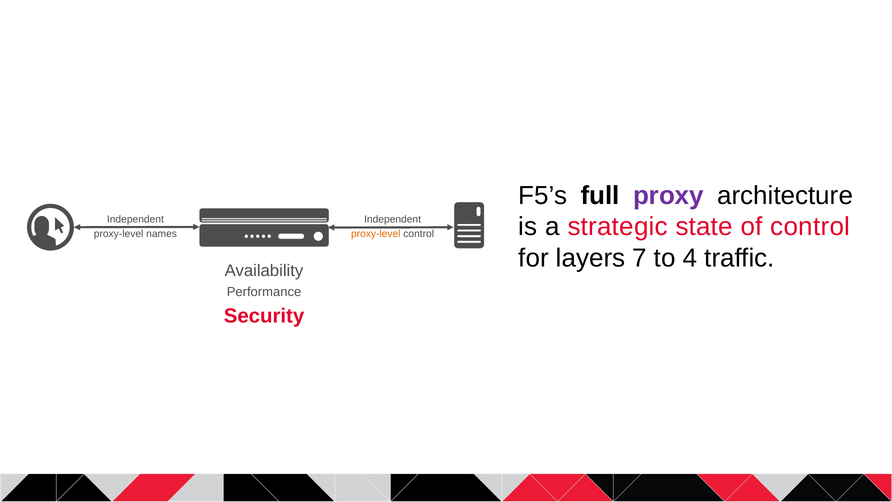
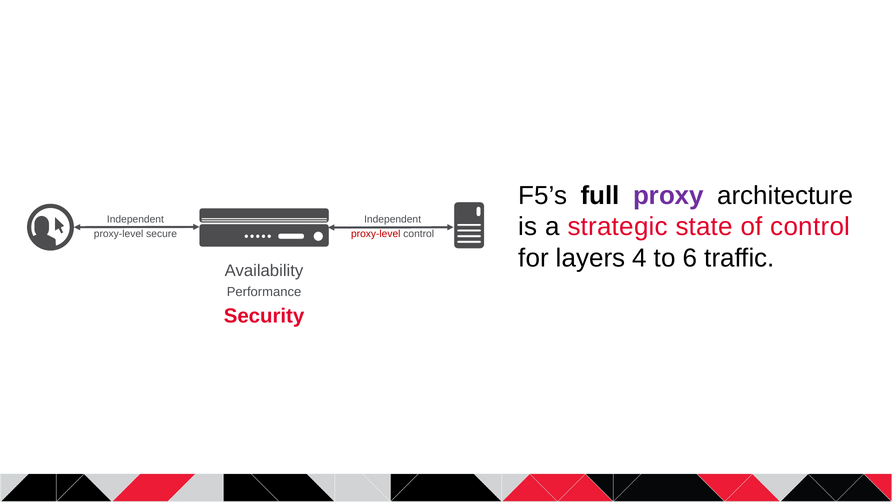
names: names -> secure (162, 234)
proxy-level colour: orange -> red (376, 234)
7: 7 -> 4 (639, 258)
4: 4 -> 6 (690, 258)
